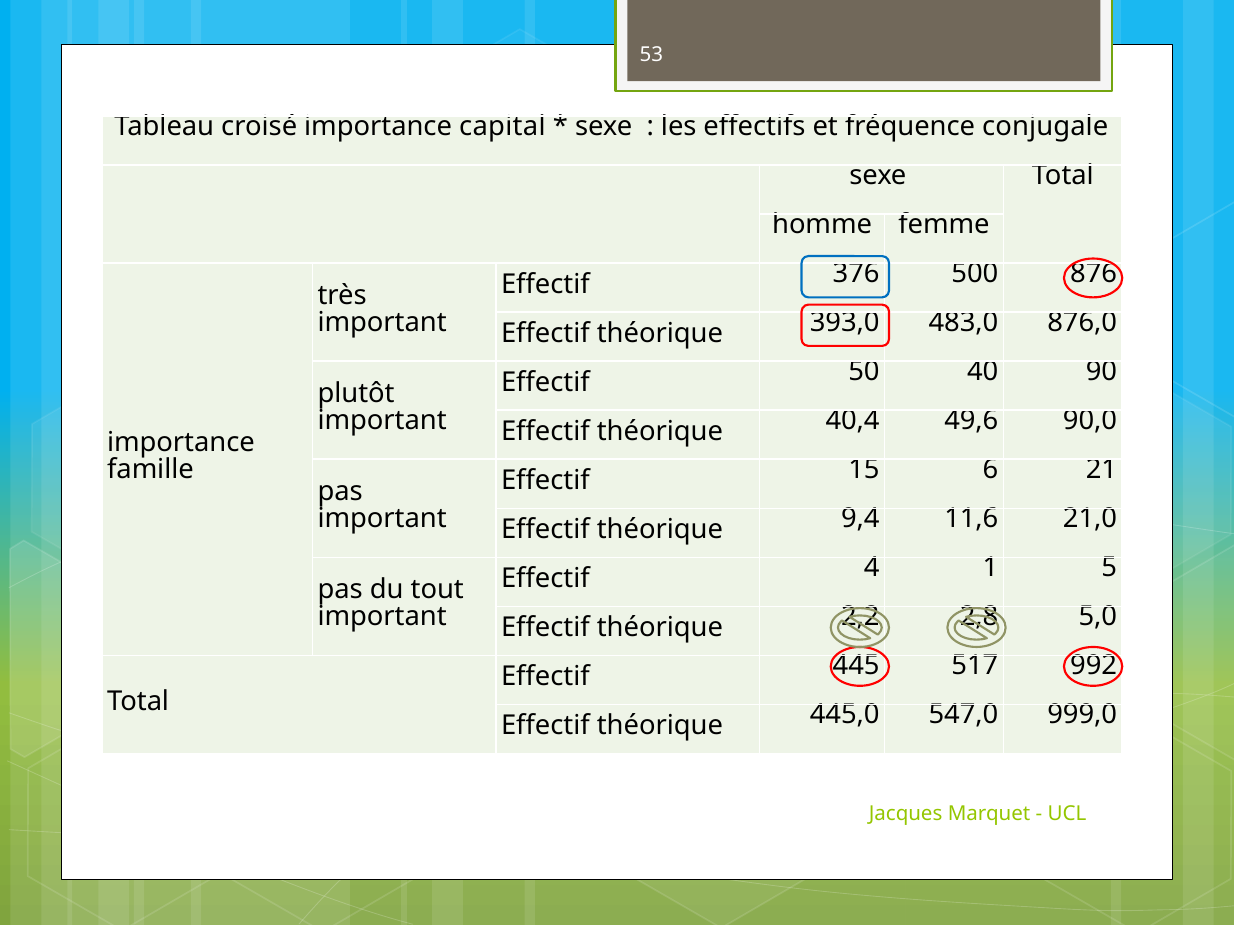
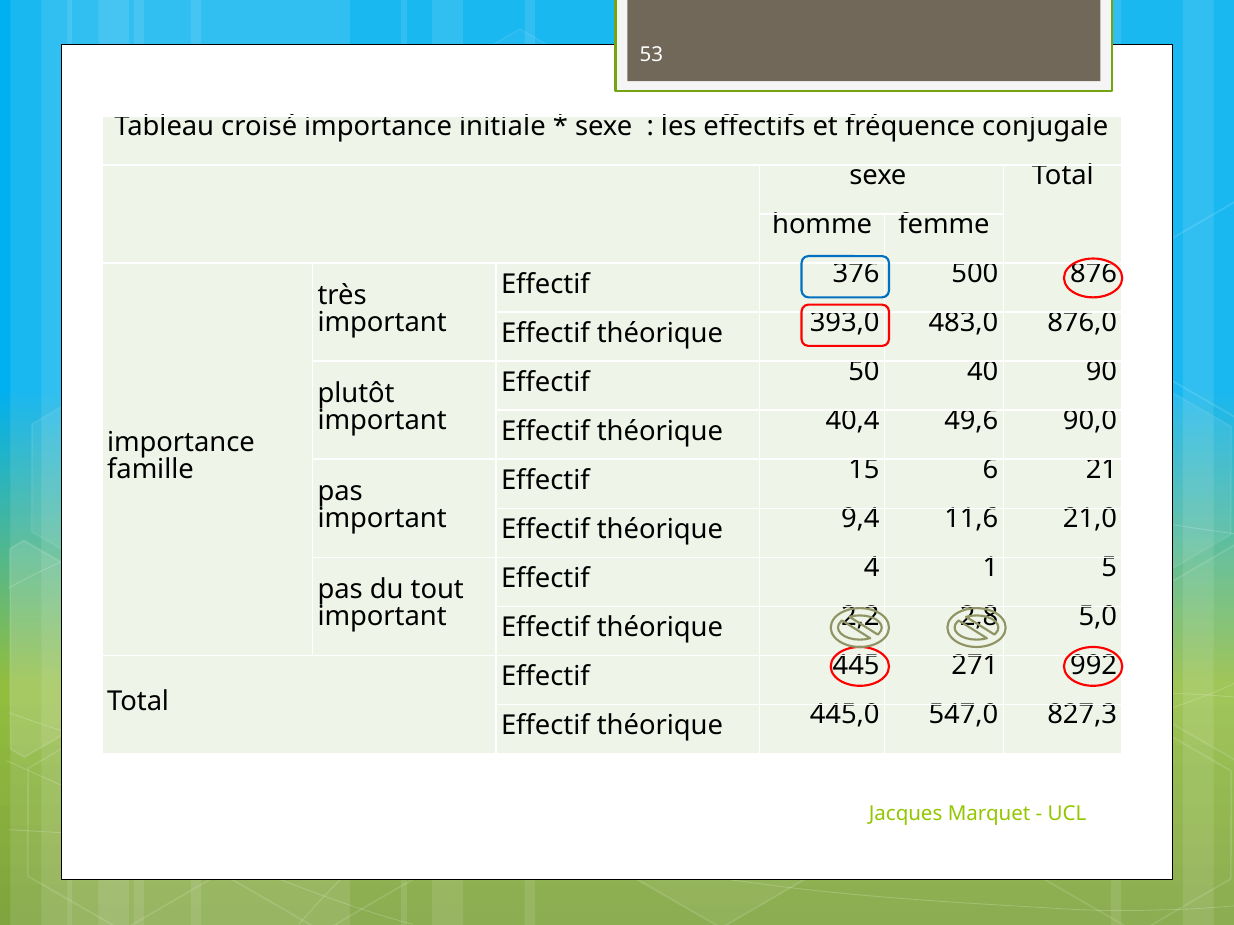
capital: capital -> initiale (502, 126)
517: 517 -> 271 (975, 666)
999,0: 999,0 -> 827,3 (1082, 715)
